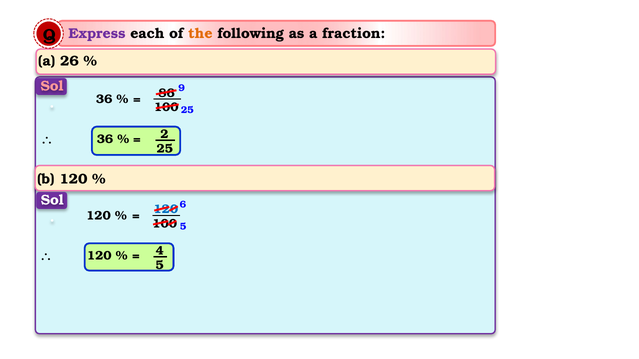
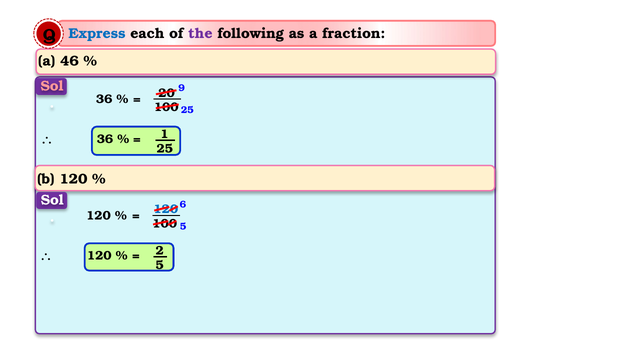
Express colour: purple -> blue (97, 34)
the colour: orange -> purple (200, 34)
26: 26 -> 46 (69, 61)
86: 86 -> 20 (167, 93)
2: 2 -> 1 (164, 134)
4: 4 -> 2 (160, 251)
